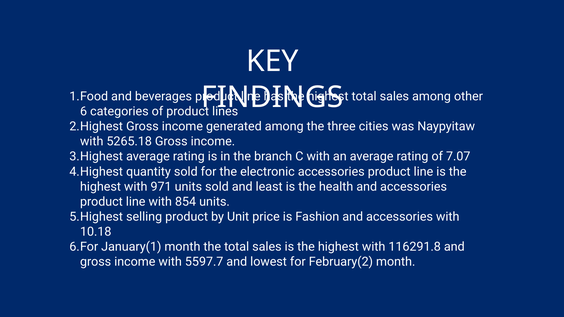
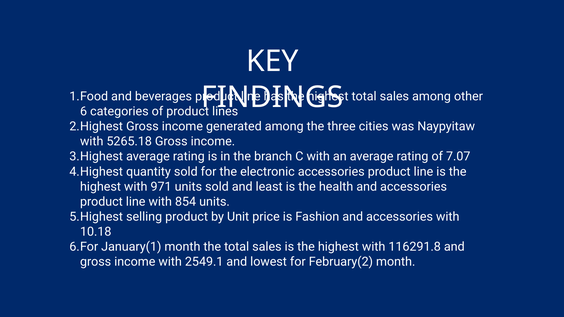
5597.7: 5597.7 -> 2549.1 (204, 262)
